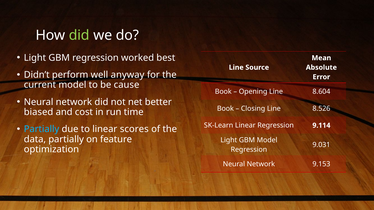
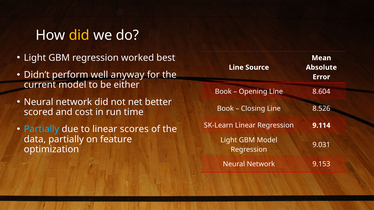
did colour: light green -> yellow (79, 35)
cause: cause -> either (127, 85)
biased: biased -> scored (39, 112)
